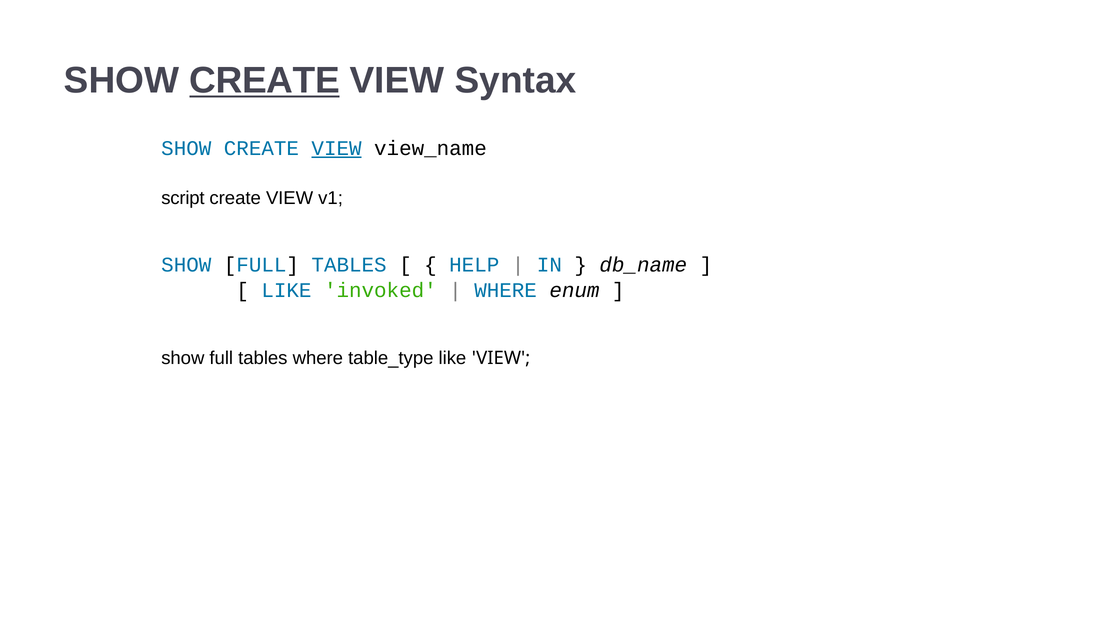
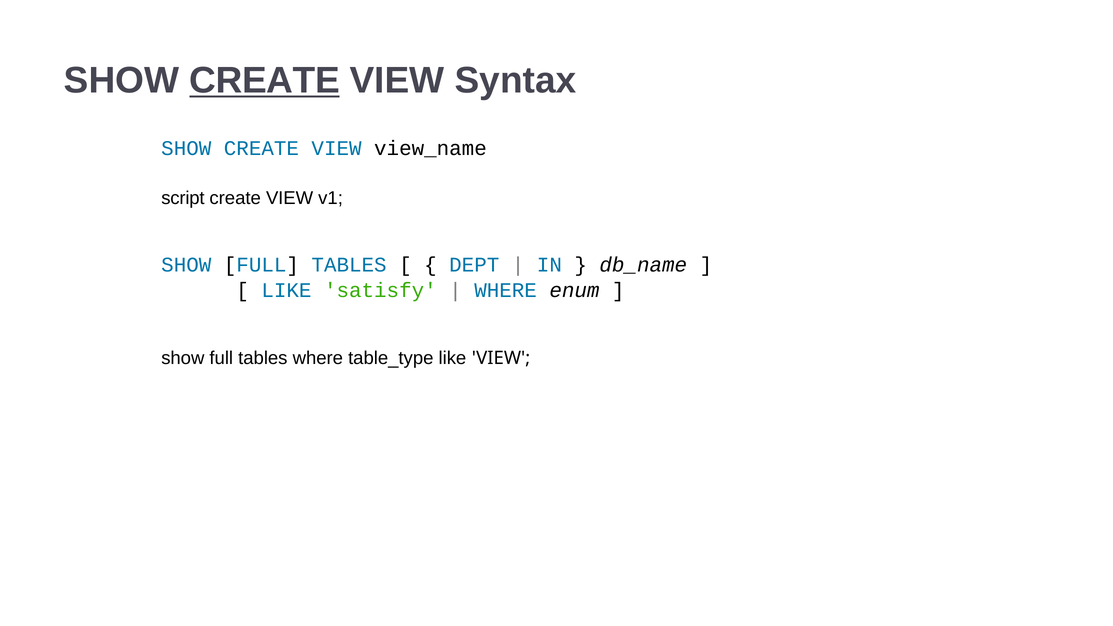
VIEW underline: present -> none (337, 148)
HELP: HELP -> DEPT (474, 265)
invoked: invoked -> satisfy (380, 290)
